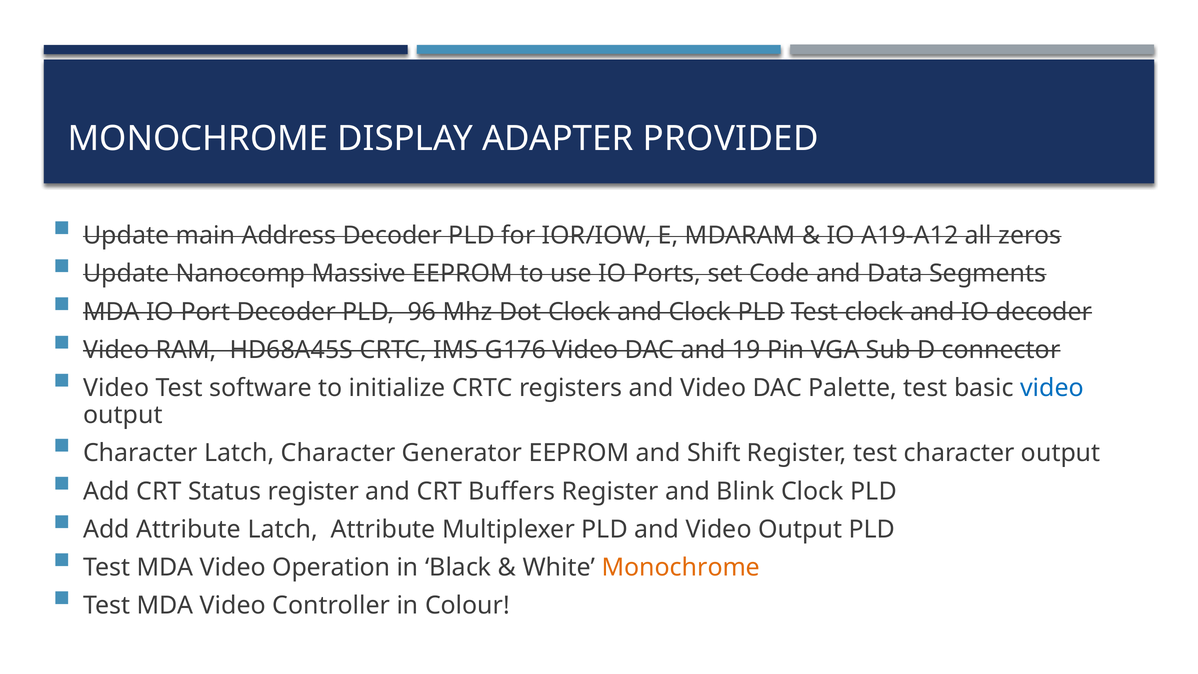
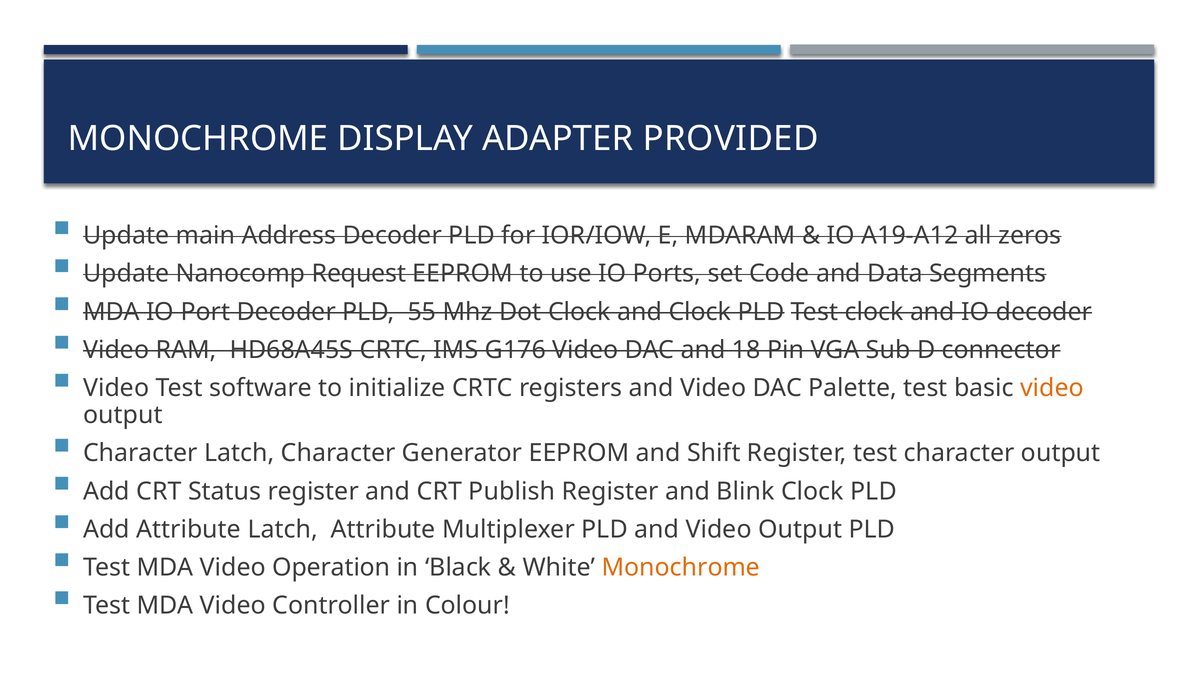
Massive: Massive -> Request (359, 274)
96: 96 -> 55 (422, 312)
19: 19 -> 18 (746, 350)
video colour: blue -> orange (1052, 388)
Buffers: Buffers -> Publish (512, 491)
